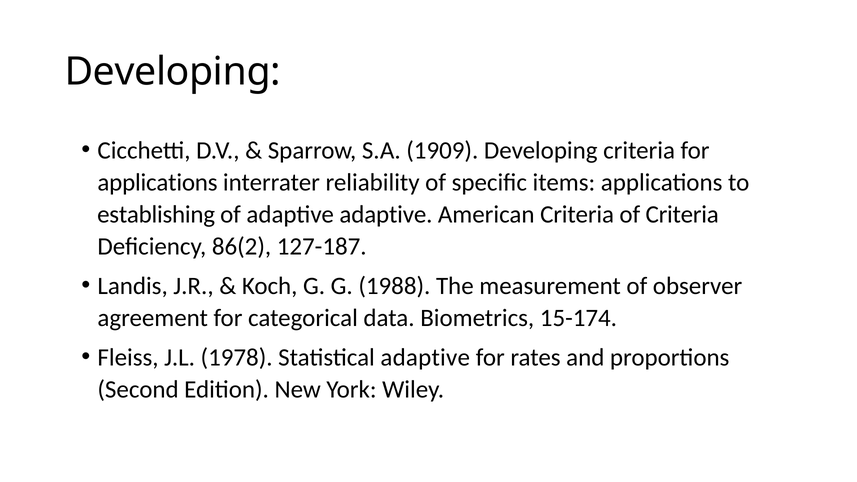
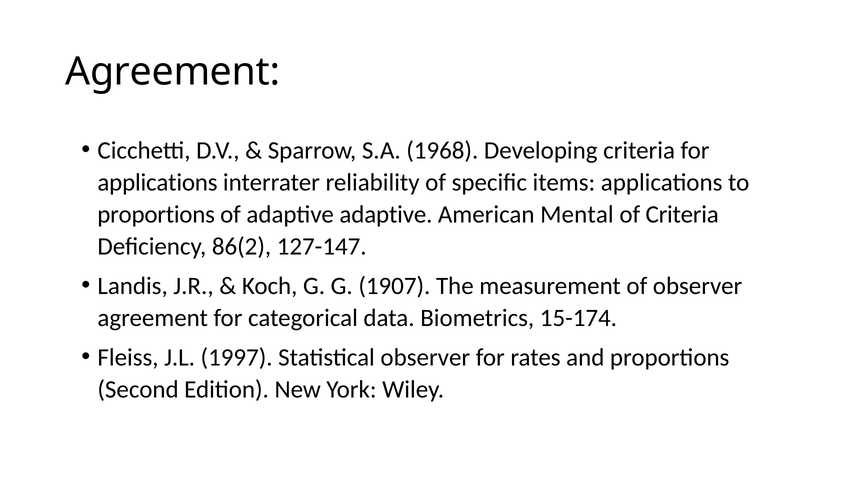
Developing: Developing -> Agreement (173, 72)
1909: 1909 -> 1968 (442, 150)
establishing: establishing -> proportions (156, 215)
American Criteria: Criteria -> Mental (577, 215)
127-187: 127-187 -> 127-147 (322, 247)
1988: 1988 -> 1907 (394, 286)
1978: 1978 -> 1997 (237, 357)
Statistical adaptive: adaptive -> observer (425, 357)
